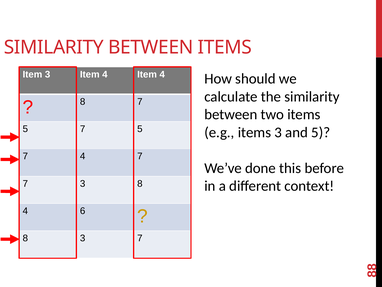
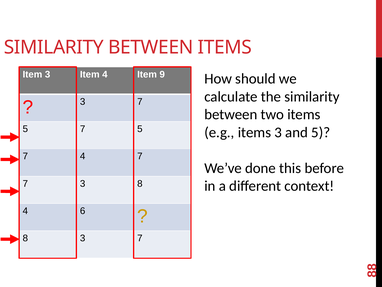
4 Item 4: 4 -> 9 (162, 74)
8: 8 -> 3 (83, 102)
